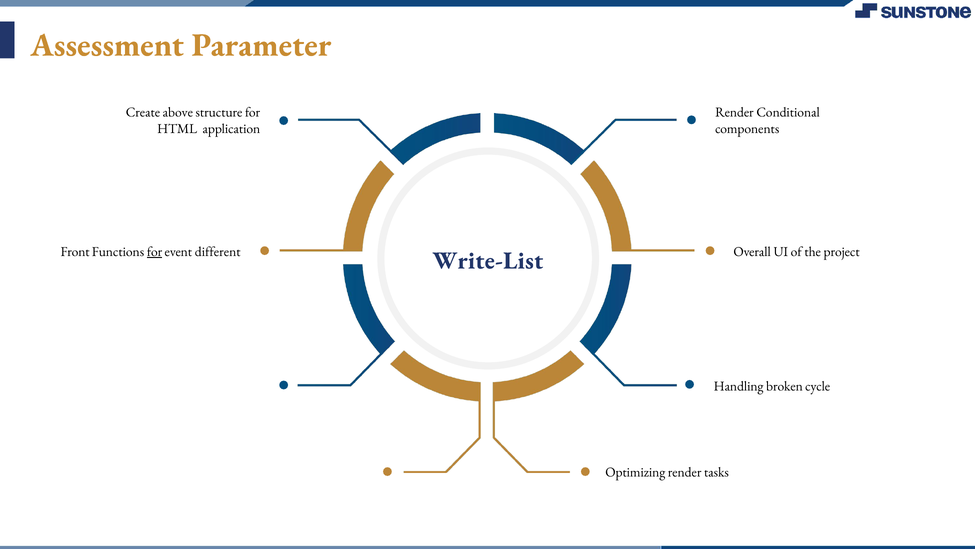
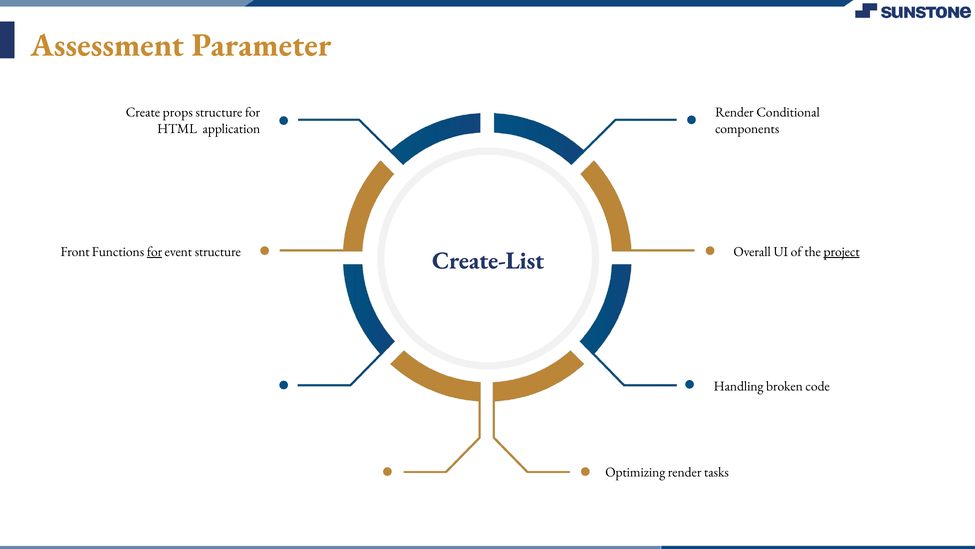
above: above -> props (178, 112)
event different: different -> structure (218, 251)
project underline: none -> present (842, 251)
Write-List: Write-List -> Create-List (488, 260)
cycle: cycle -> code (818, 386)
